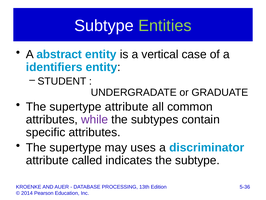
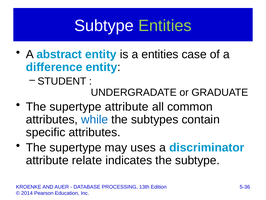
a vertical: vertical -> entities (160, 54)
identifiers: identifiers -> difference (54, 67)
while colour: purple -> blue (95, 119)
called: called -> relate (87, 160)
